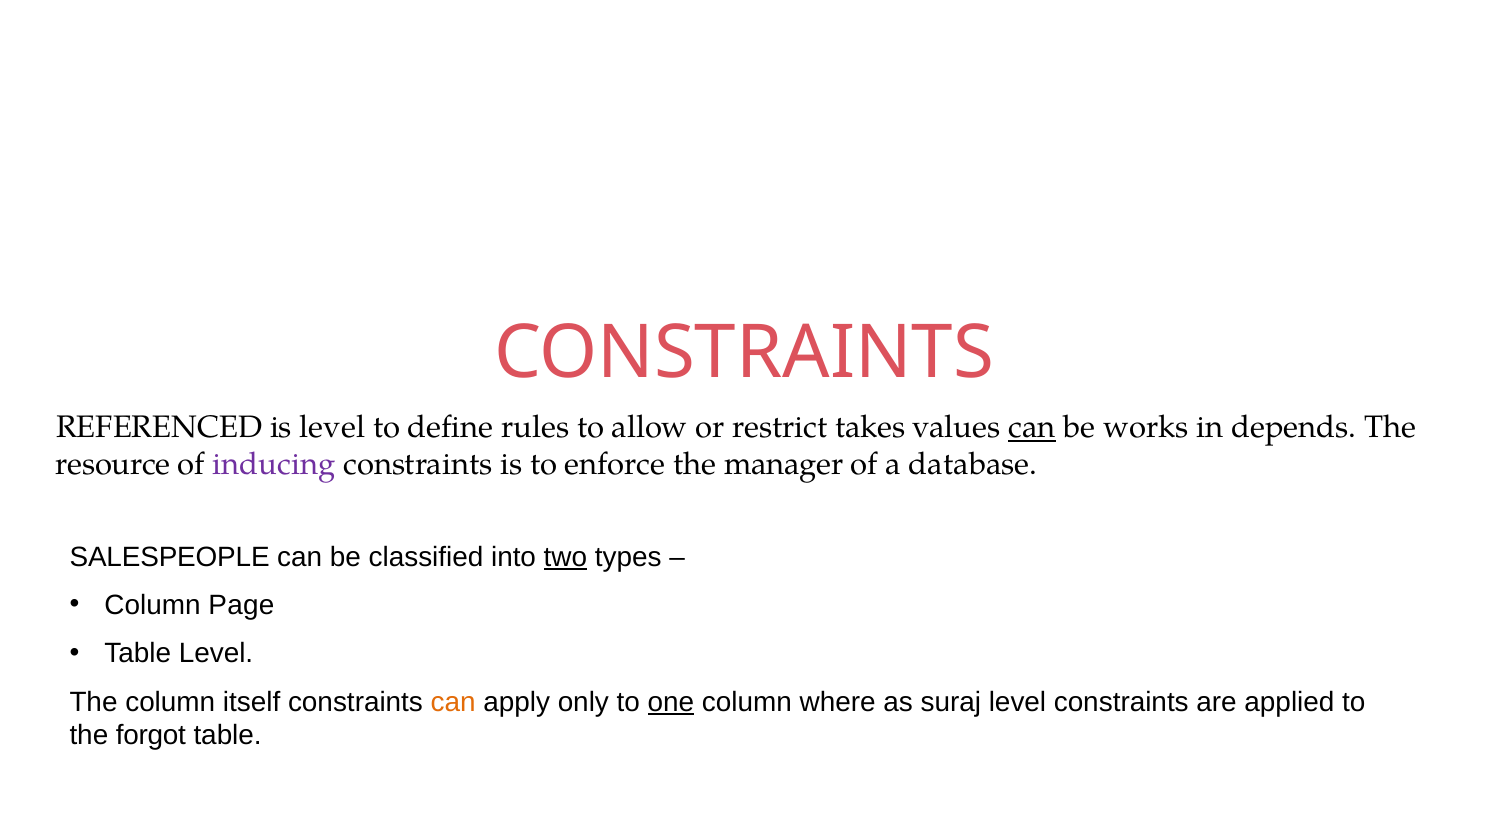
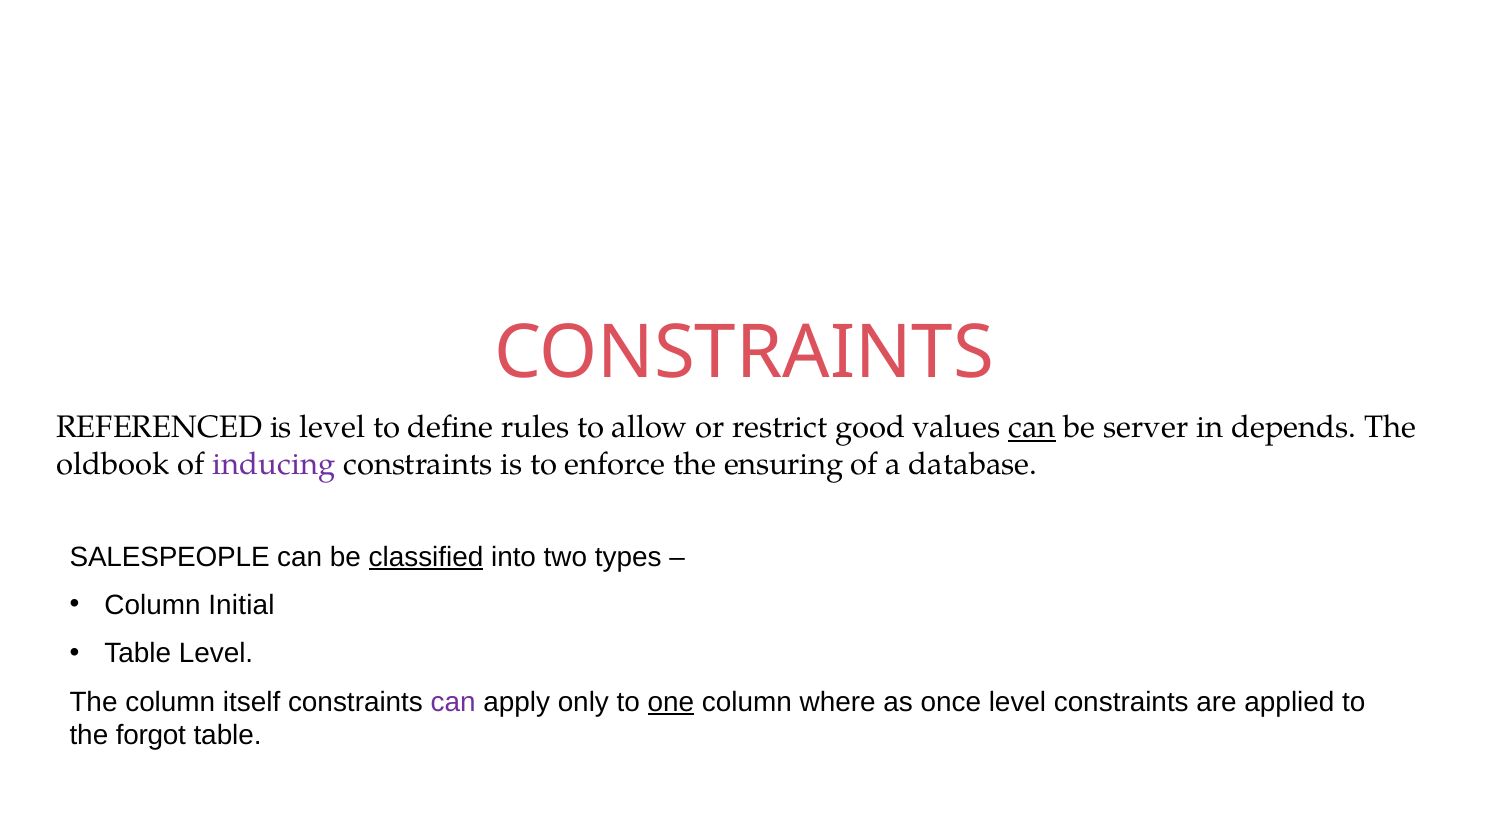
takes: takes -> good (870, 428)
works: works -> server (1146, 428)
resource: resource -> oldbook (113, 465)
manager: manager -> ensuring (784, 465)
classified underline: none -> present (426, 557)
two underline: present -> none (565, 557)
Page: Page -> Initial (241, 606)
can colour: orange -> purple (453, 702)
suraj: suraj -> once (951, 702)
